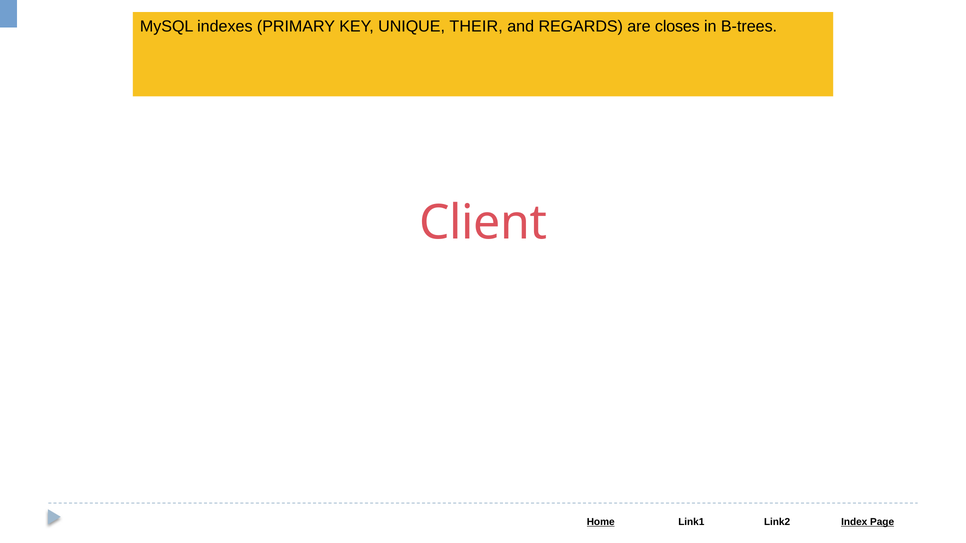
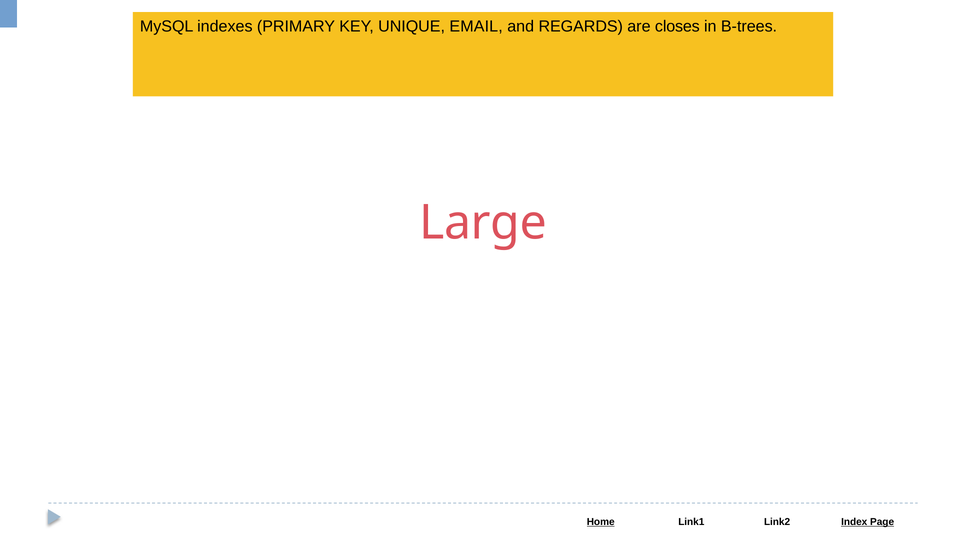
THEIR: THEIR -> EMAIL (476, 26)
Client: Client -> Large (483, 223)
